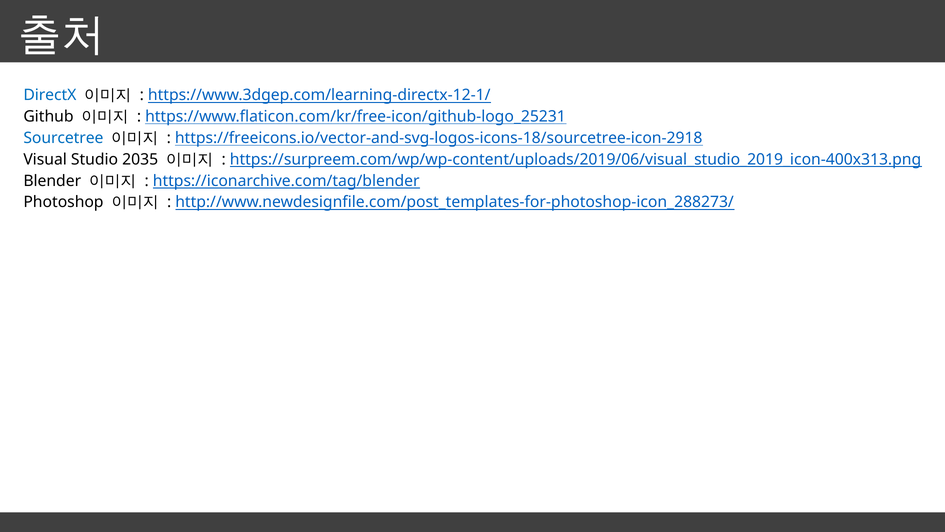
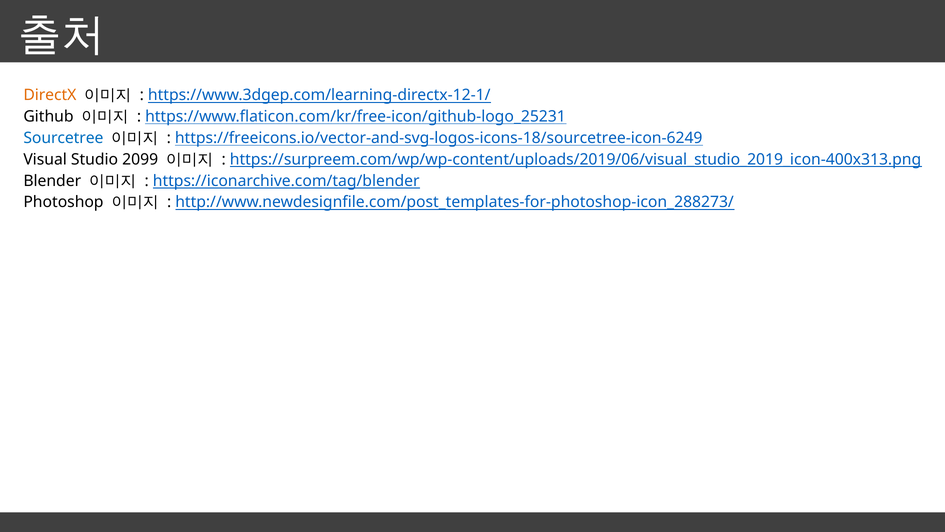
DirectX colour: blue -> orange (50, 95)
https://freeicons.io/vector-and-svg-logos-icons-18/sourcetree-icon-2918: https://freeicons.io/vector-and-svg-logos-icons-18/sourcetree-icon-2918 -> https://freeicons.io/vector-and-svg-logos-icons-18/sourcetree-icon-6249 (439, 138)
2035: 2035 -> 2099 (140, 159)
